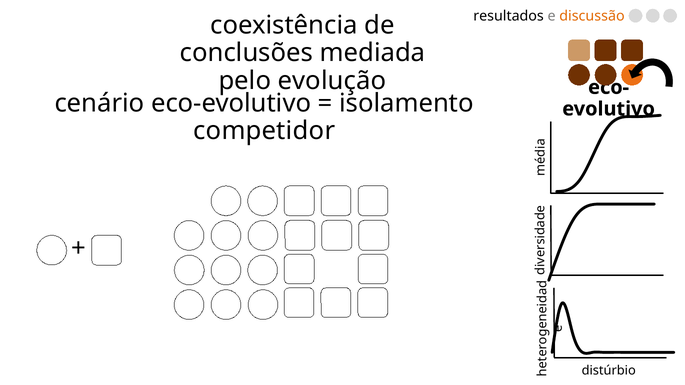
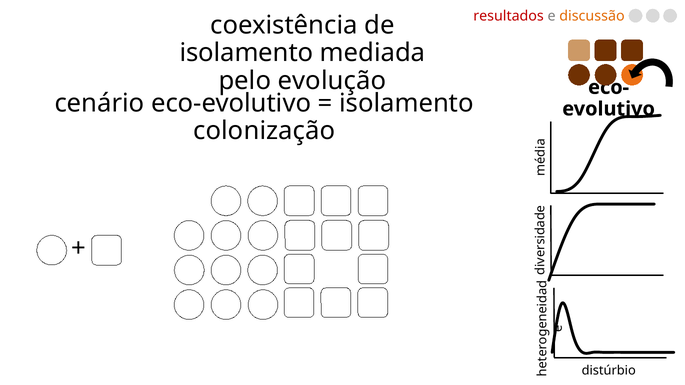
resultados colour: black -> red (509, 16)
conclusões: conclusões -> isolamento (246, 53)
competidor: competidor -> colonização (264, 131)
